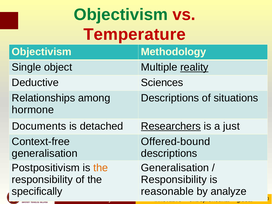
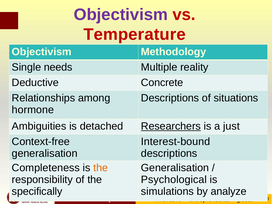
Objectivism colour: green -> purple (121, 15)
object: object -> needs (58, 67)
reality underline: present -> none (194, 67)
Sciences: Sciences -> Concrete (162, 83)
Documents: Documents -> Ambiguities (39, 126)
Offered-bound: Offered-bound -> Interest-bound (176, 142)
Postpositivism: Postpositivism -> Completeness (46, 168)
Responsibility: Responsibility -> Psychological (174, 180)
reasonable: reasonable -> simulations (167, 191)
